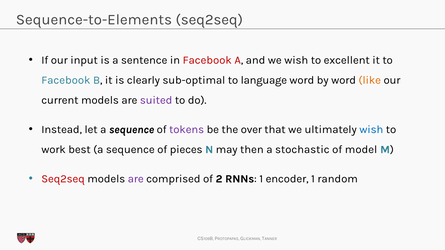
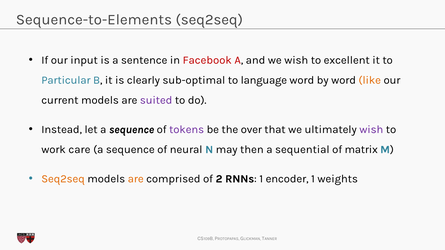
Facebook: Facebook -> Particular (66, 80)
wish colour: blue -> purple (371, 130)
best: best -> care (79, 150)
pieces: pieces -> neural (186, 150)
stochastic: stochastic -> sequential (302, 150)
model: model -> matrix (361, 150)
Seq2seq colour: red -> orange (63, 179)
are colour: purple -> orange (136, 179)
random: random -> weights (338, 179)
